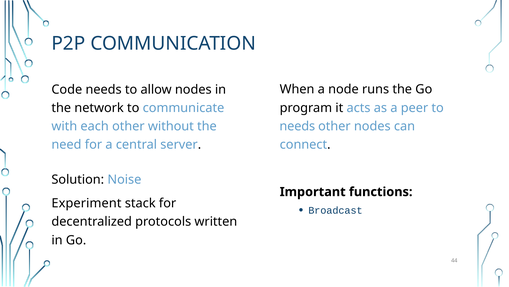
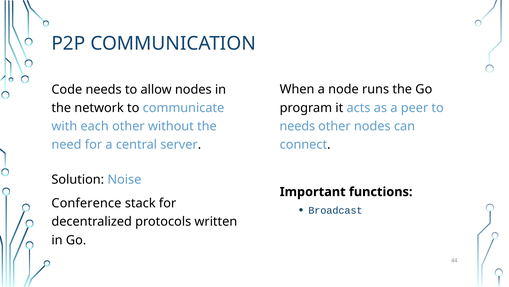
Experiment: Experiment -> Conference (86, 203)
